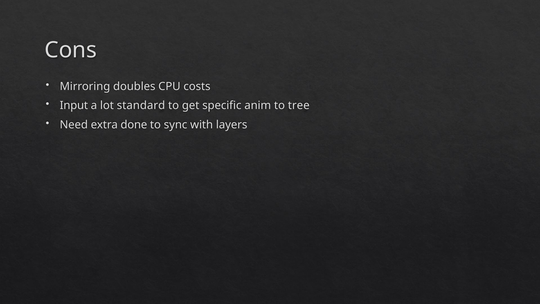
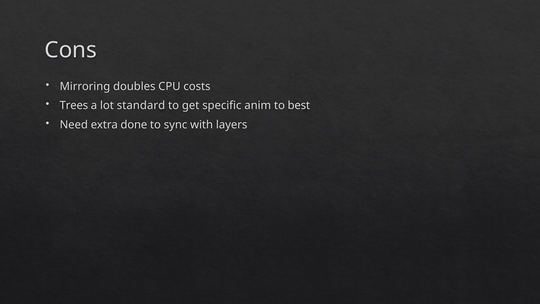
Input: Input -> Trees (74, 105)
tree: tree -> best (299, 105)
